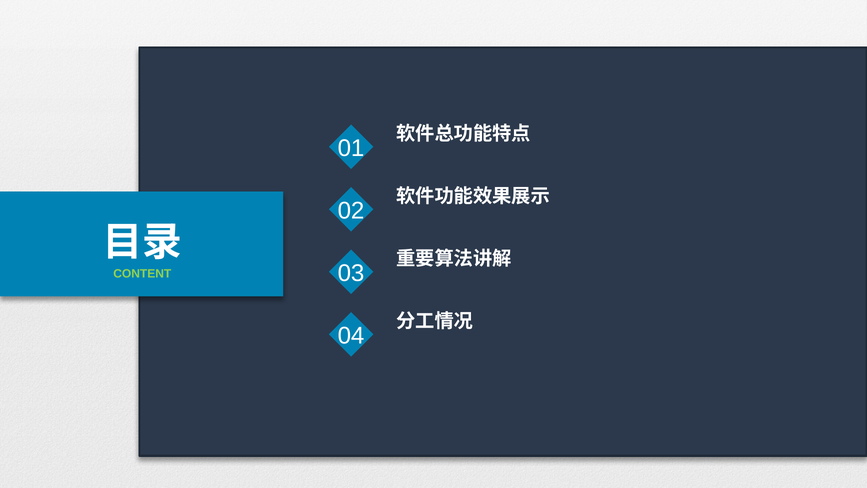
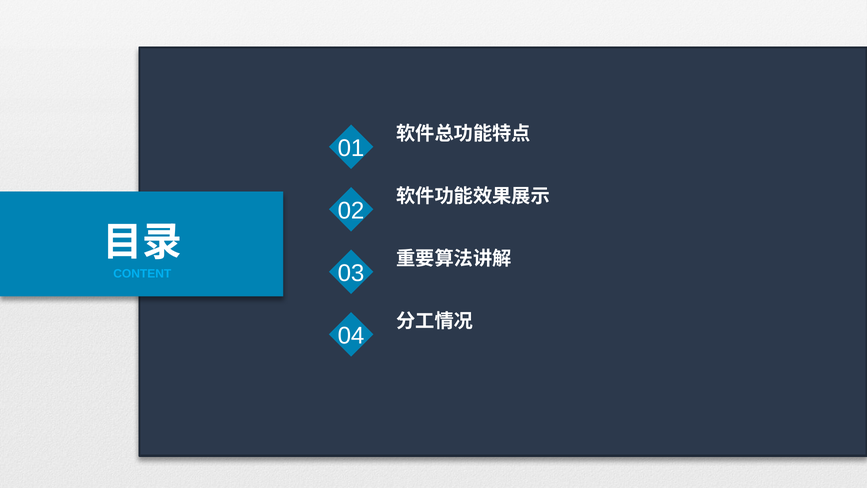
CONTENT colour: light green -> light blue (142, 273)
